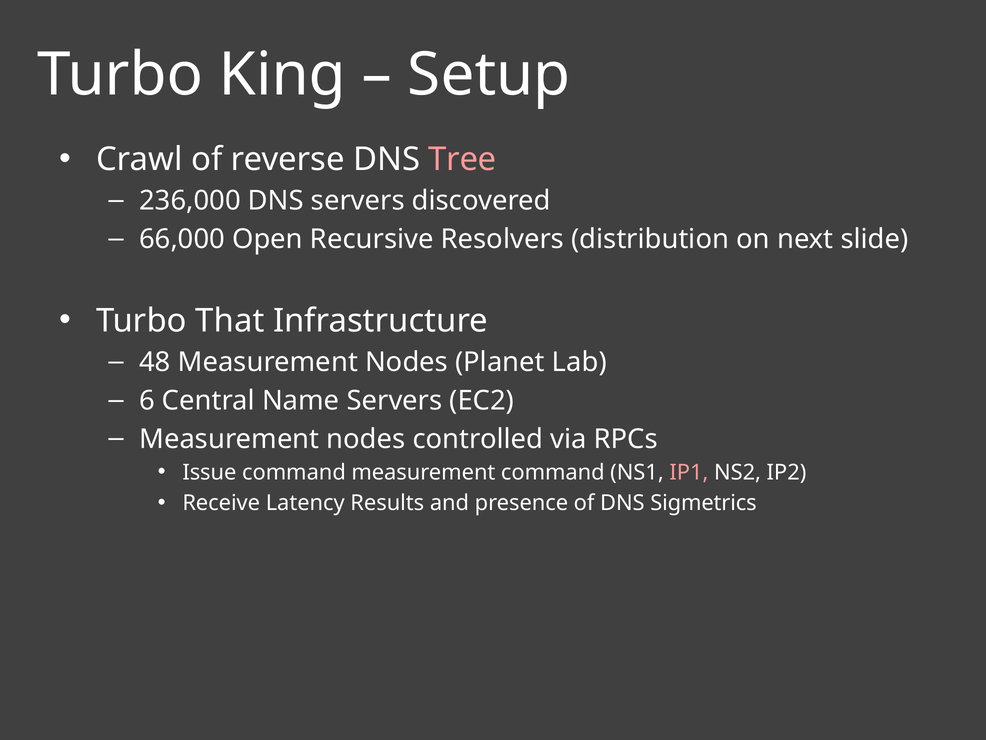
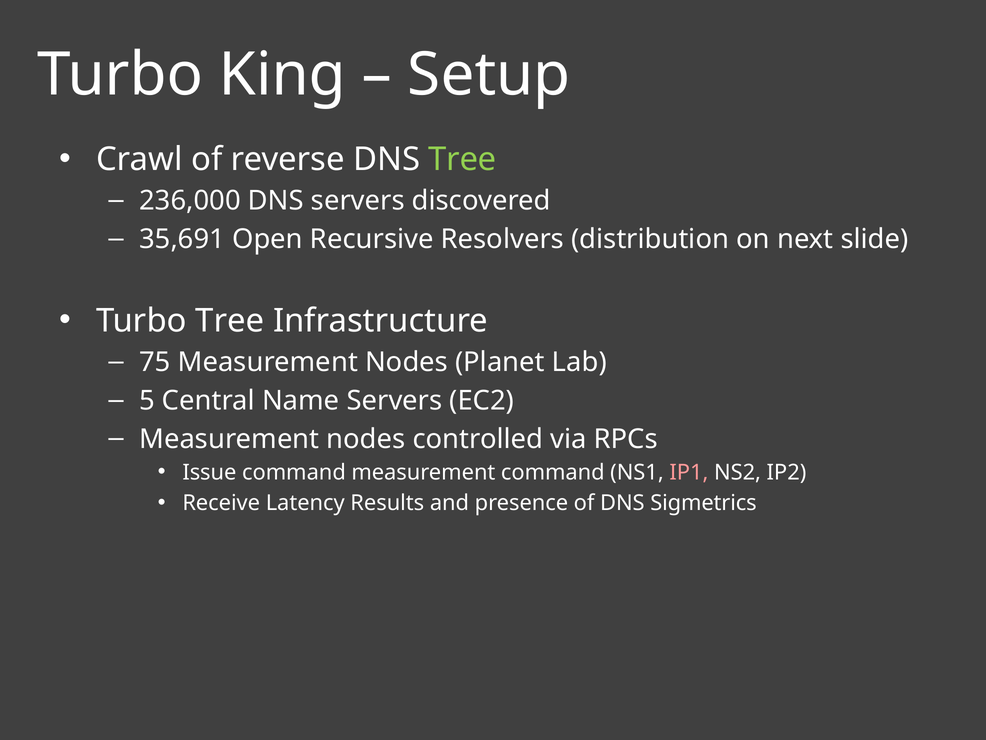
Tree colour: pink -> light green (462, 159)
66,000: 66,000 -> 35,691 (182, 239)
Turbo That: That -> Tree (230, 321)
48: 48 -> 75 (155, 362)
6: 6 -> 5 (147, 400)
